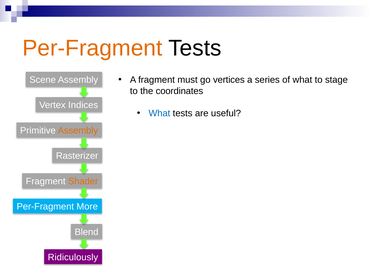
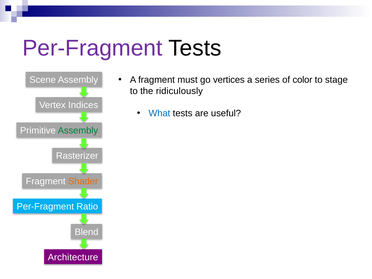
Per-Fragment colour: orange -> purple (92, 48)
of what: what -> color (302, 80)
coordinates: coordinates -> ridiculously (179, 91)
Assembly colour: orange -> green (78, 131)
More: More -> Ratio (87, 207)
Ridiculously: Ridiculously -> Architecture (73, 257)
